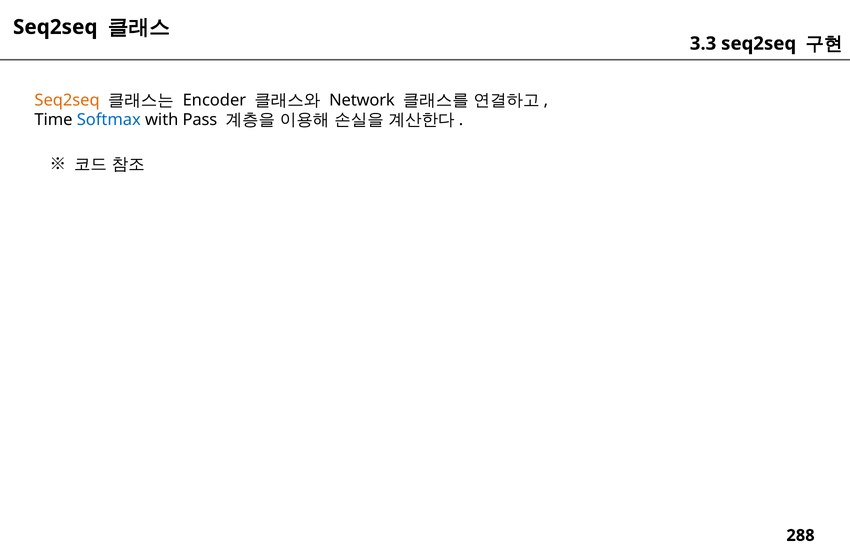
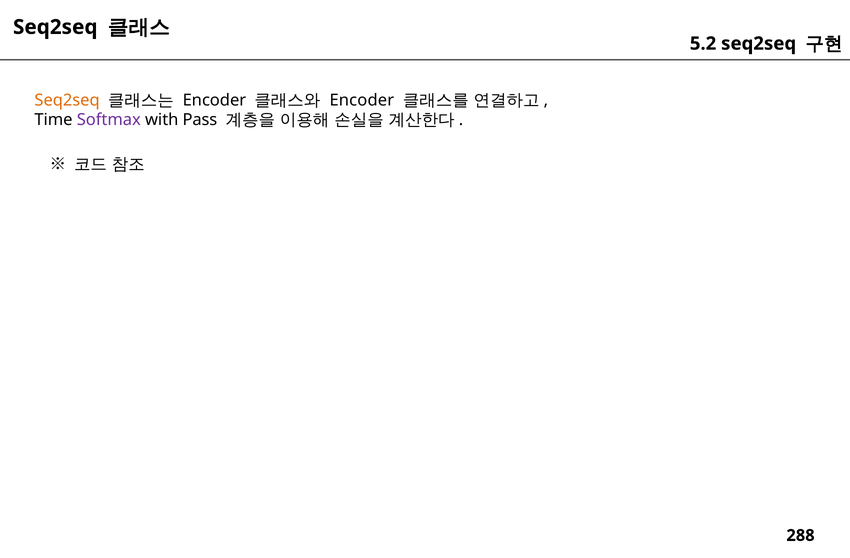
3.3: 3.3 -> 5.2 (703, 44)
Network: Network -> Encoder (362, 100)
Softmax colour: blue -> purple (109, 120)
